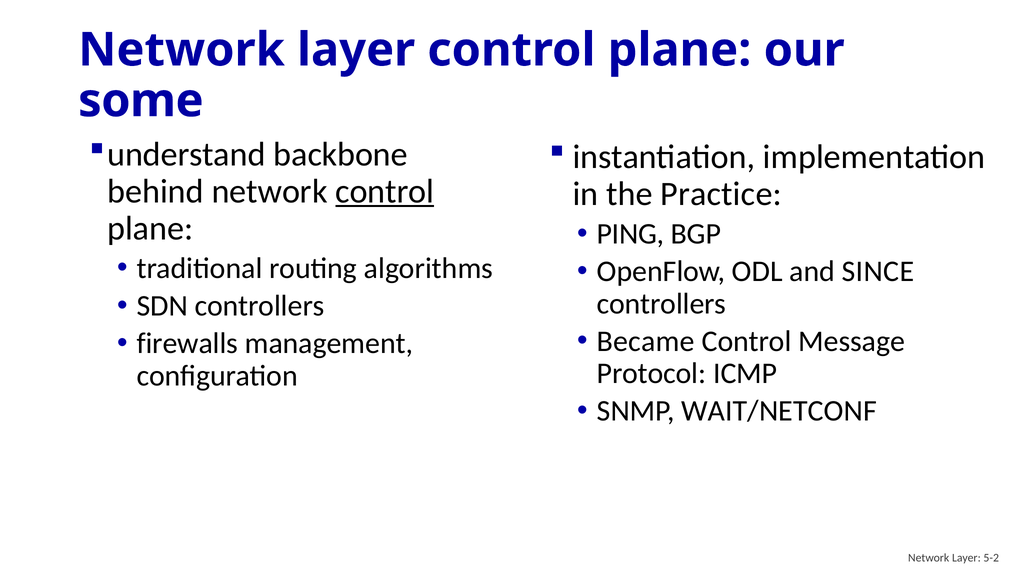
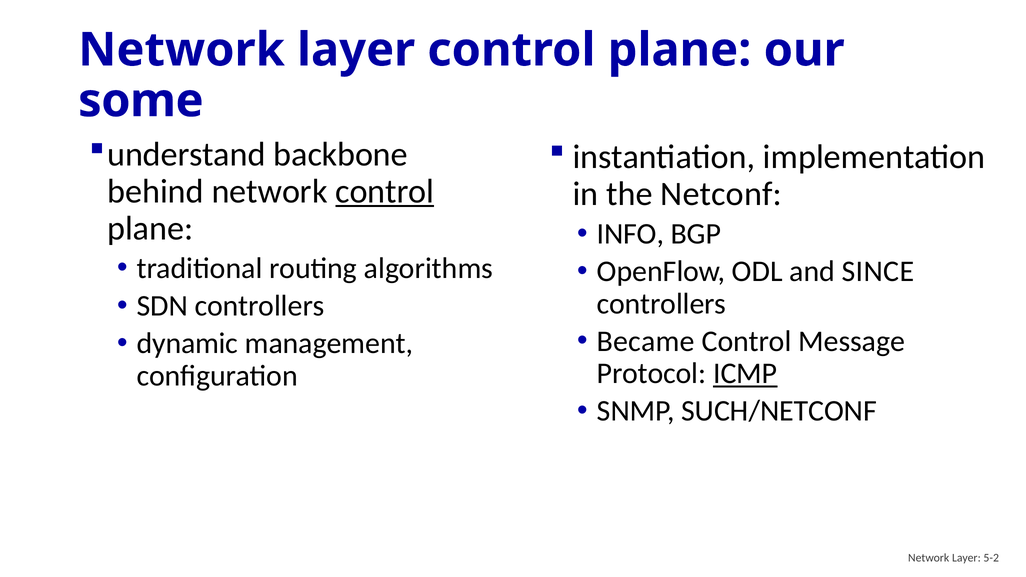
Practice: Practice -> Netconf (721, 194)
PING: PING -> INFO (630, 234)
firewalls: firewalls -> dynamic (187, 344)
ICMP underline: none -> present (745, 374)
WAIT/NETCONF: WAIT/NETCONF -> SUCH/NETCONF (779, 411)
